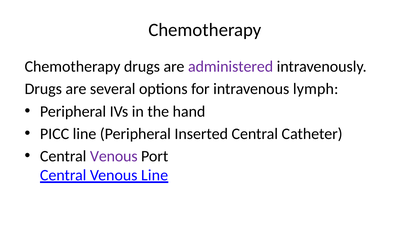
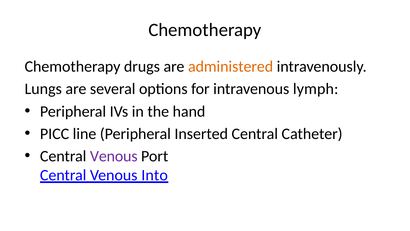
administered colour: purple -> orange (231, 67)
Drugs: Drugs -> Lungs (43, 89)
Venous Line: Line -> Into (155, 175)
